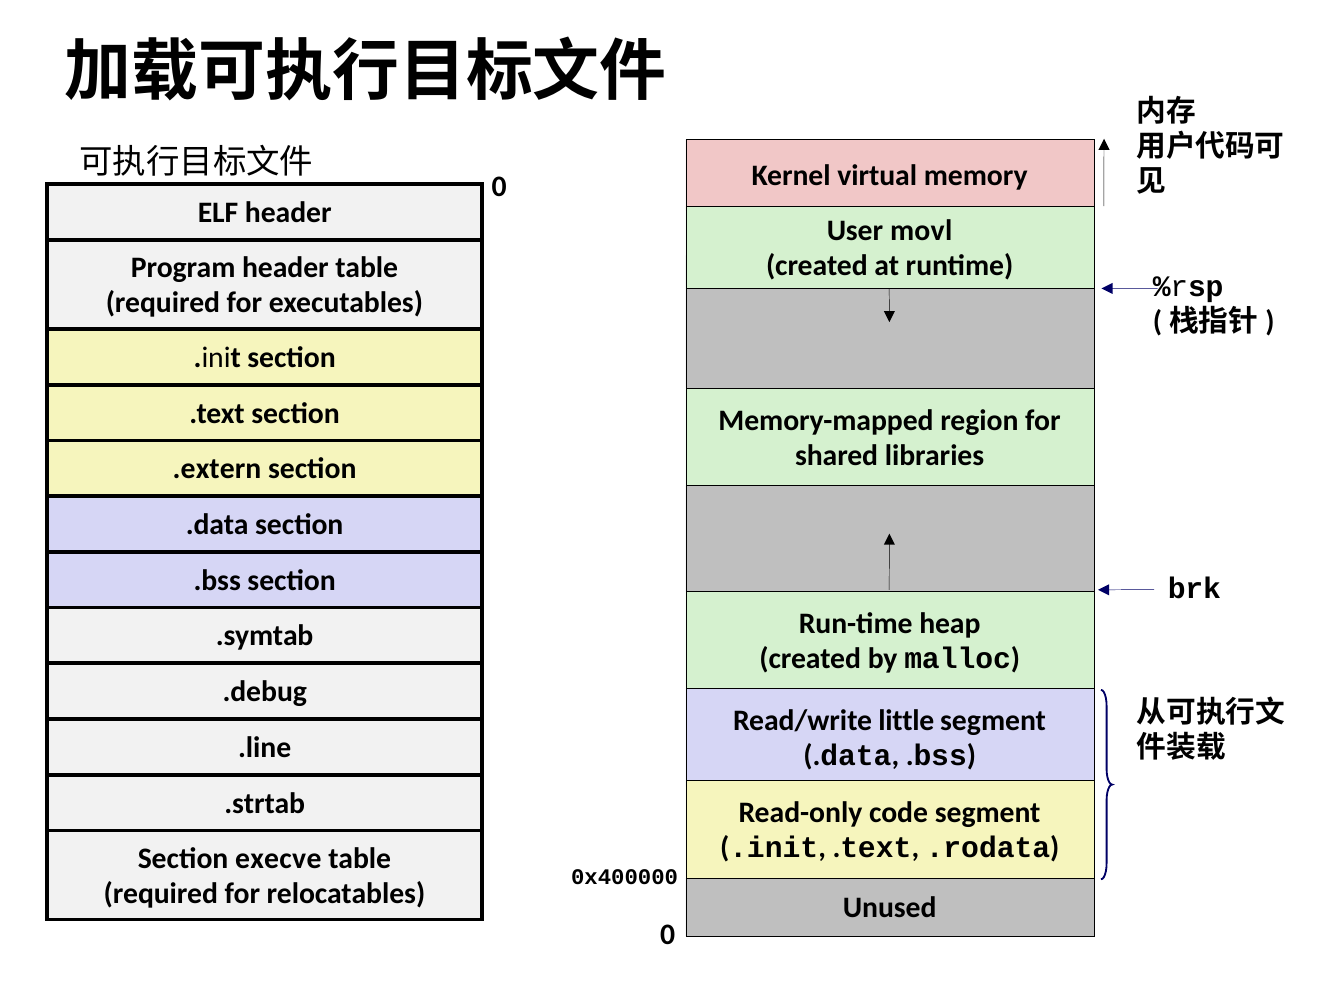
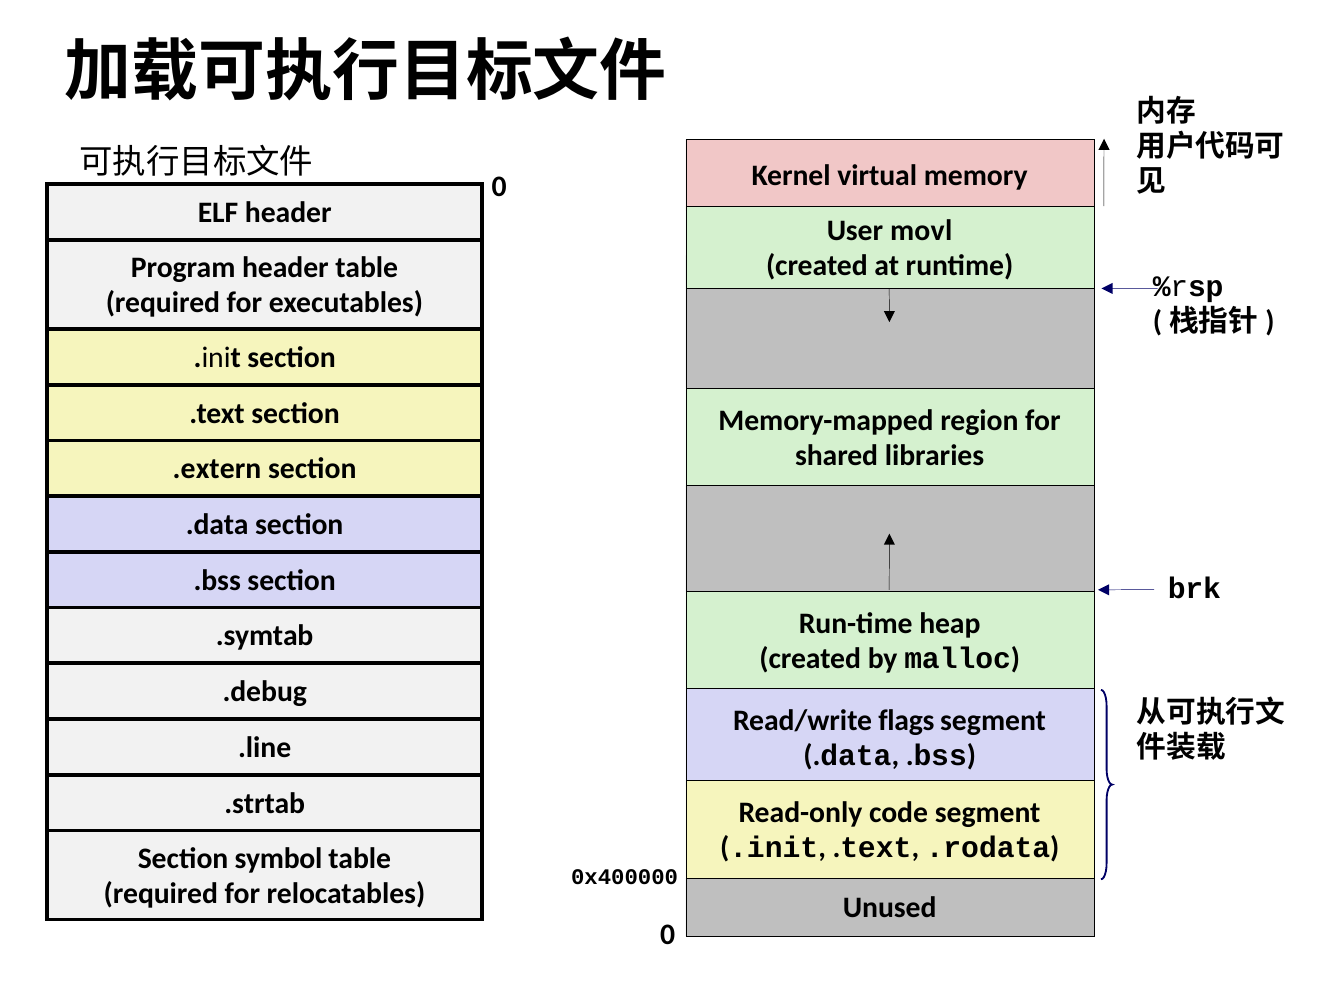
little: little -> flags (906, 721)
execve: execve -> symbol (279, 859)
